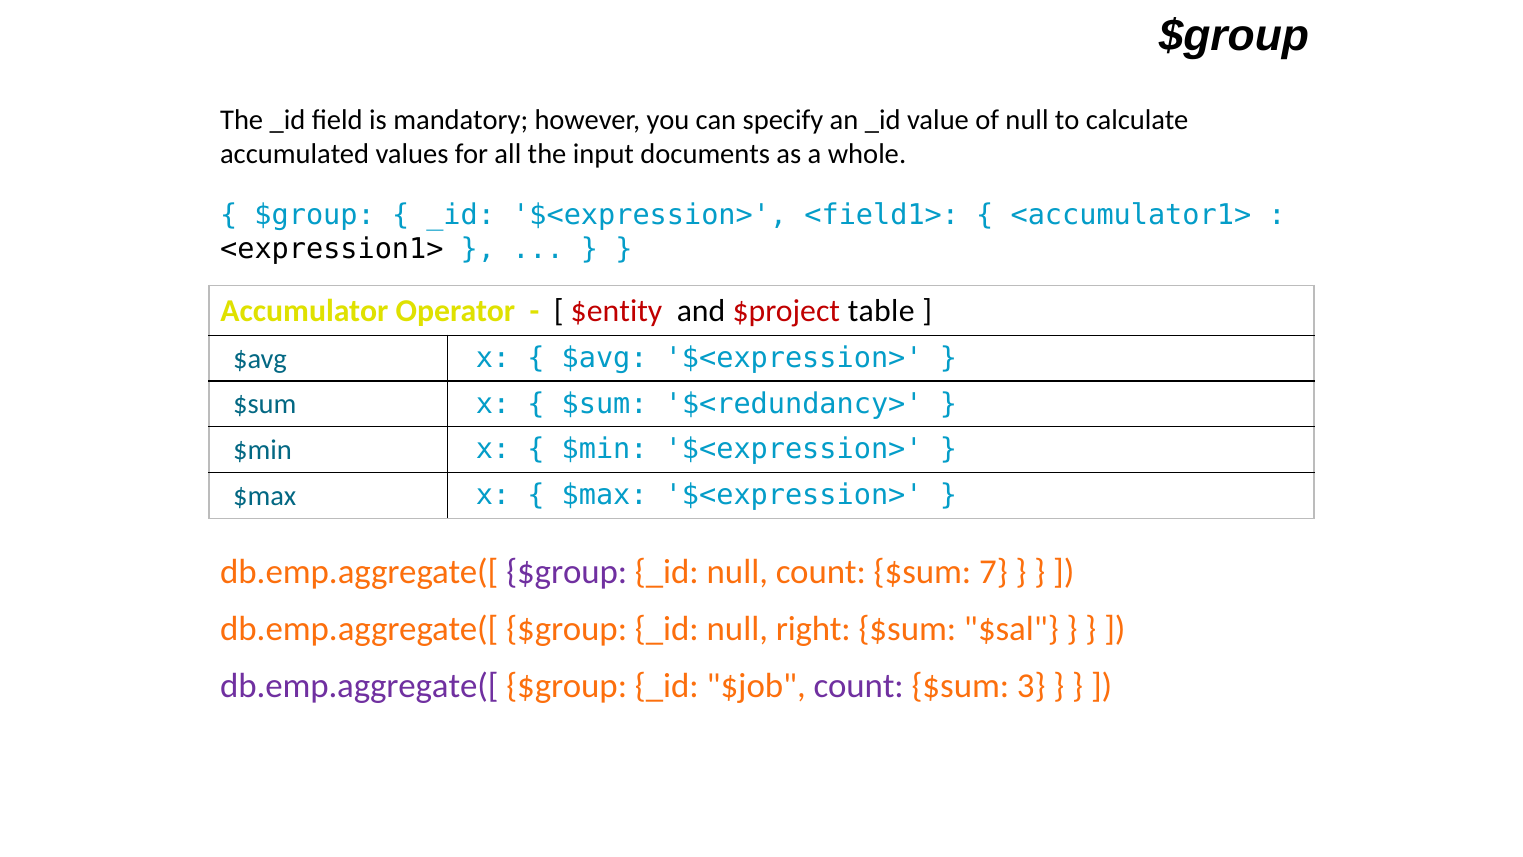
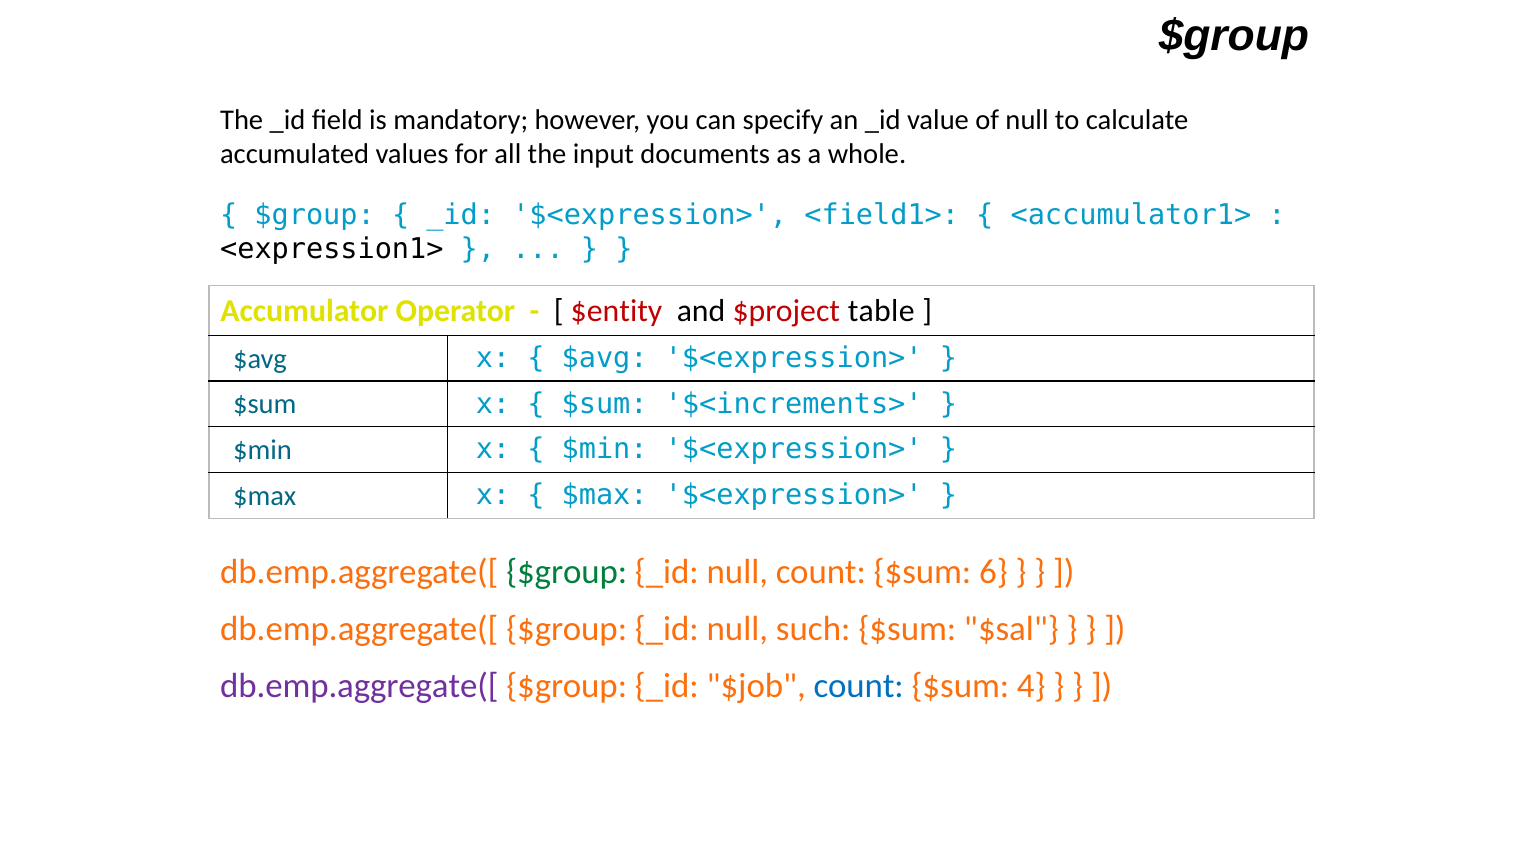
$<redundancy>: $<redundancy> -> $<increments> (794, 404)
$group colour: purple -> green (567, 572)
7: 7 -> 6 (994, 572)
right: right -> such (813, 629)
count colour: purple -> blue (859, 686)
3: 3 -> 4 (1031, 686)
